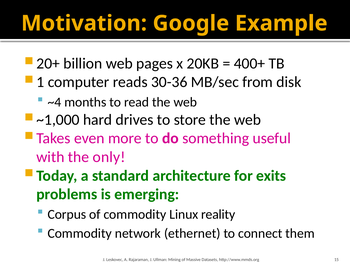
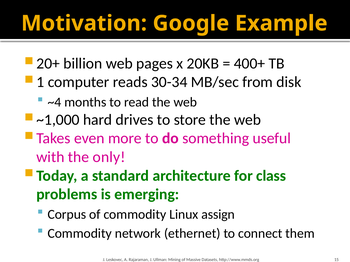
30-36: 30-36 -> 30-34 (169, 82)
exits: exits -> class (271, 176)
reality: reality -> assign (218, 215)
